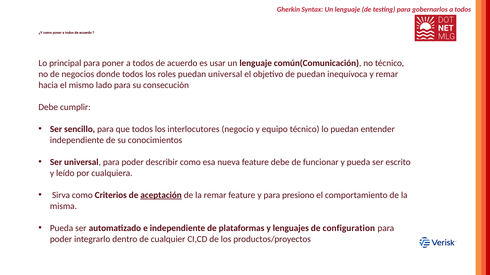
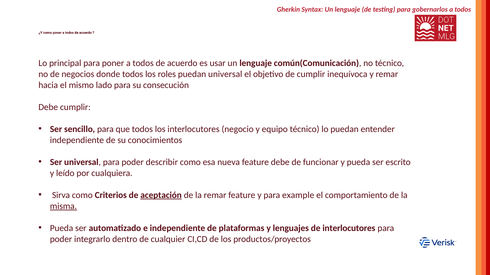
de puedan: puedan -> cumplir (311, 74)
presiono: presiono -> example (298, 196)
misma underline: none -> present (63, 207)
de configuration: configuration -> interlocutores (349, 229)
